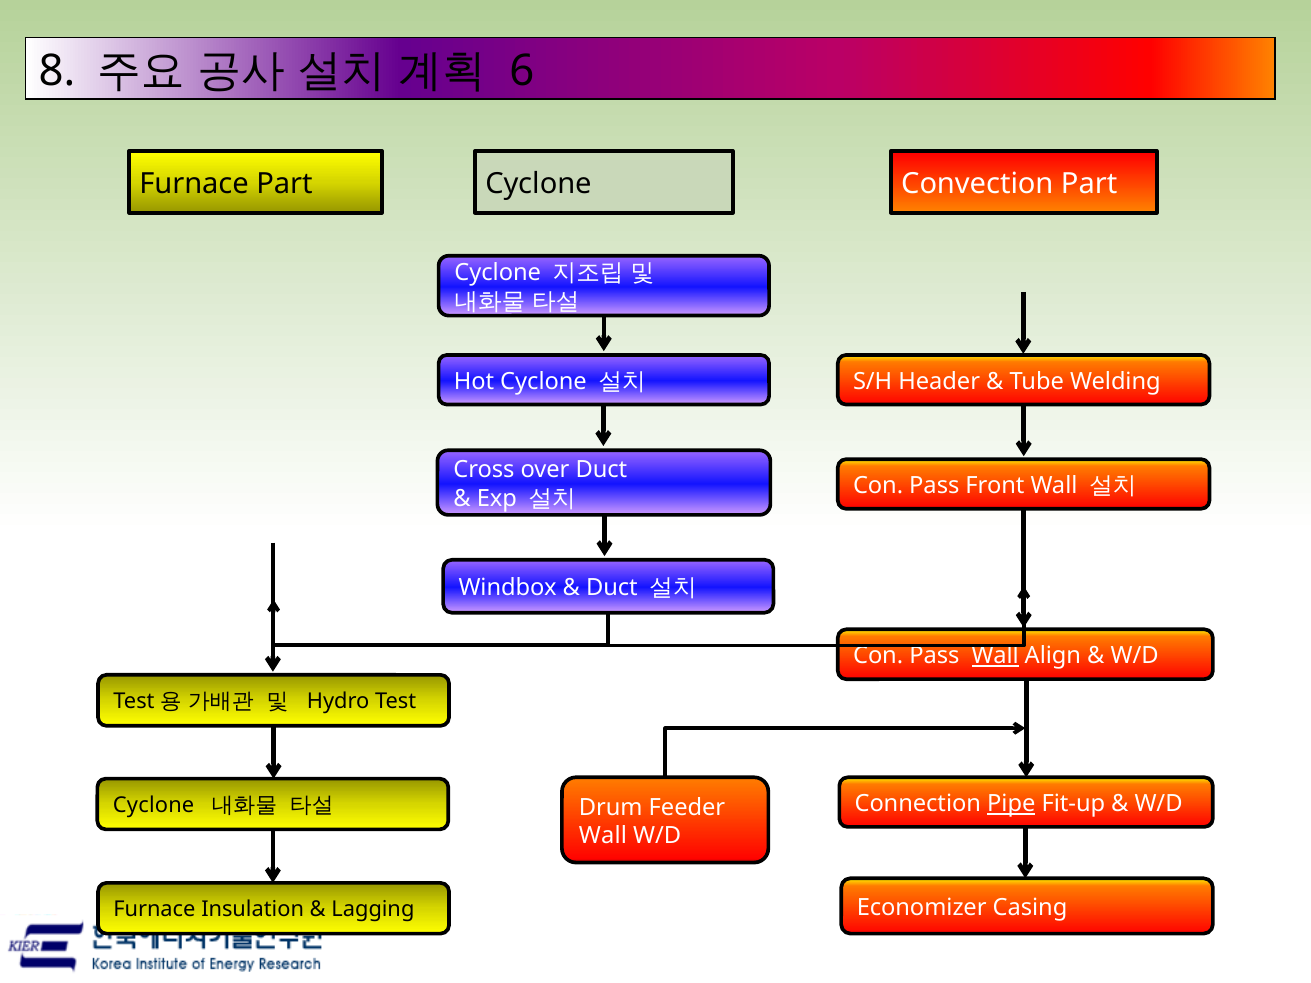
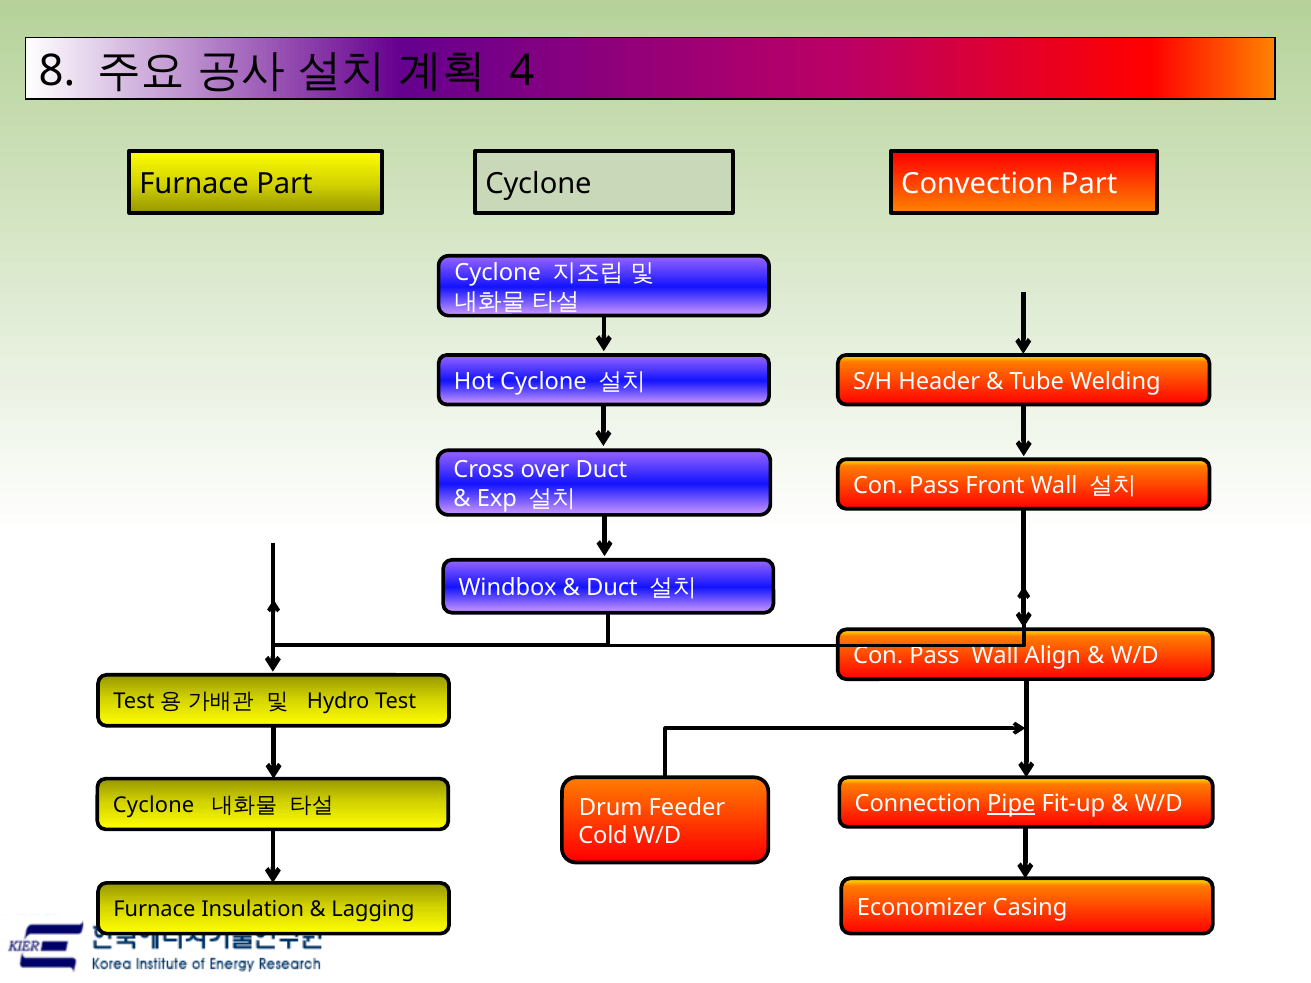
6: 6 -> 4 (522, 71)
Wall underline: present -> none (995, 656)
Wall: Wall -> Cold (603, 836)
